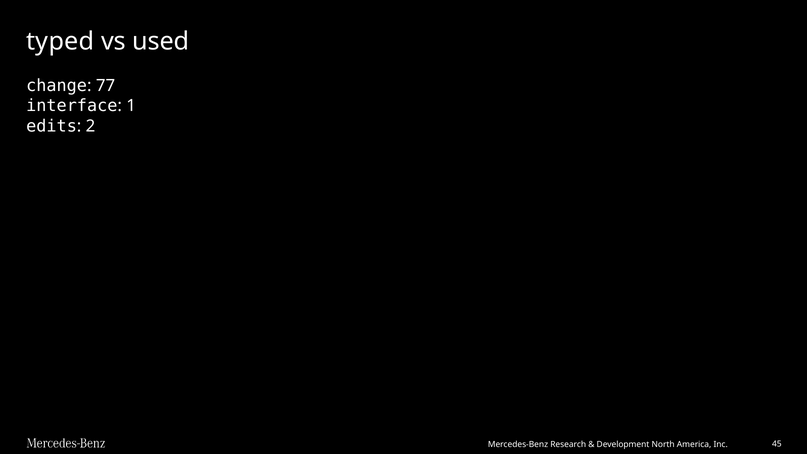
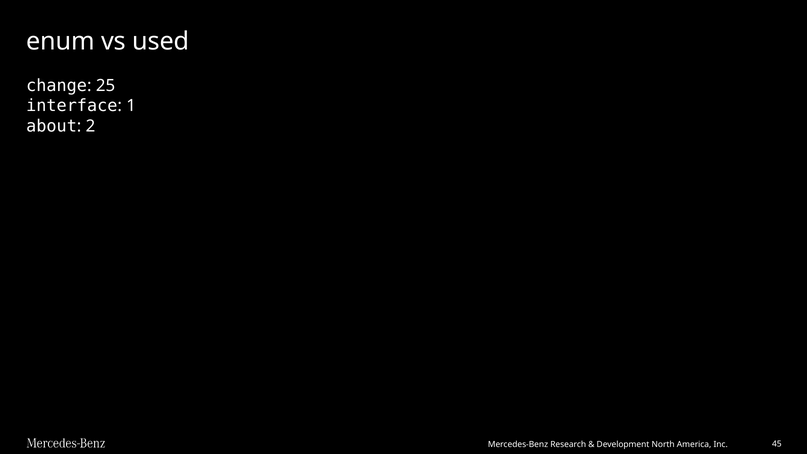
typed: typed -> enum (60, 41)
77: 77 -> 25 (106, 86)
edits: edits -> about (52, 126)
